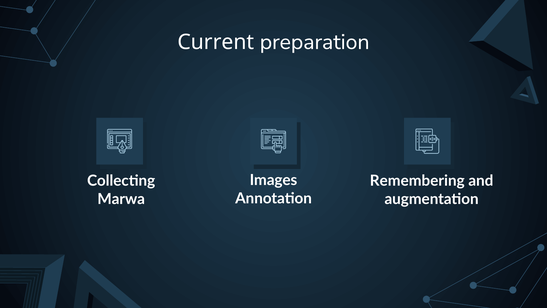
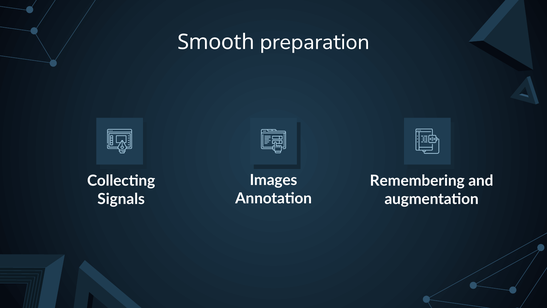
Current: Current -> Smooth (216, 42)
Marwa: Marwa -> Signals (121, 199)
